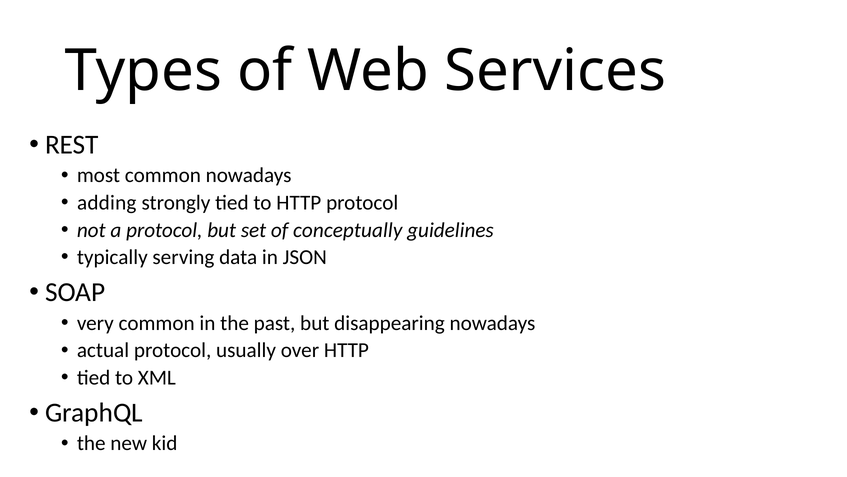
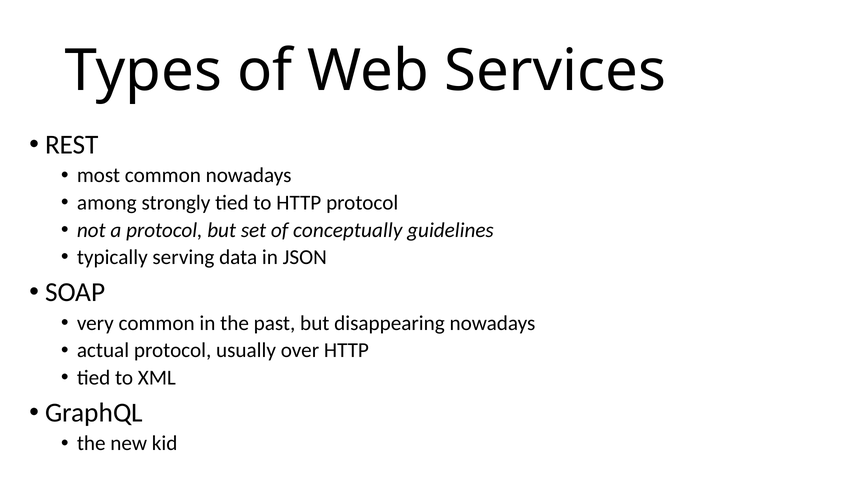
adding: adding -> among (107, 203)
